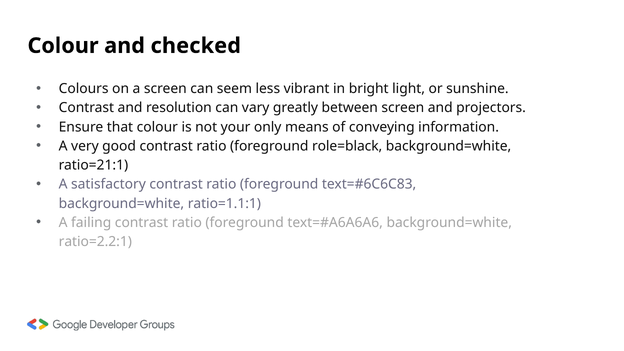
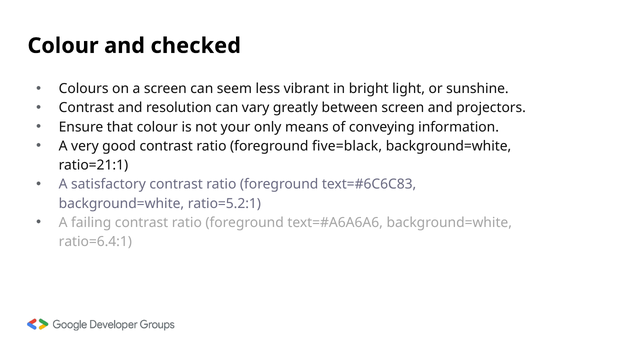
role=black: role=black -> five=black (347, 146)
ratio=1.1:1: ratio=1.1:1 -> ratio=5.2:1 (224, 203)
ratio=2.2:1: ratio=2.2:1 -> ratio=6.4:1 (95, 242)
